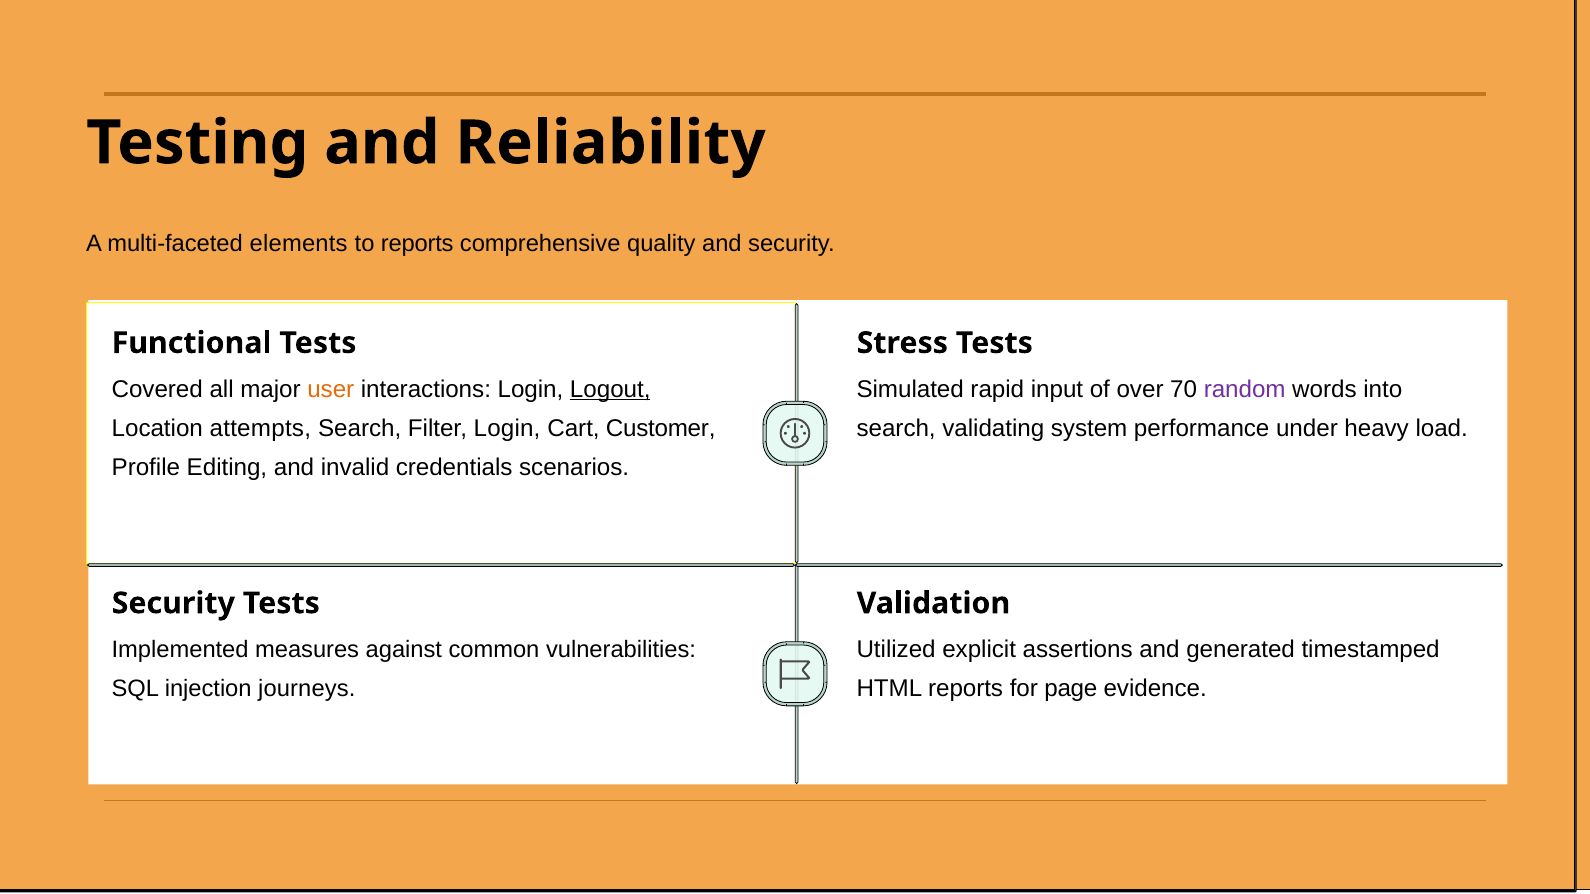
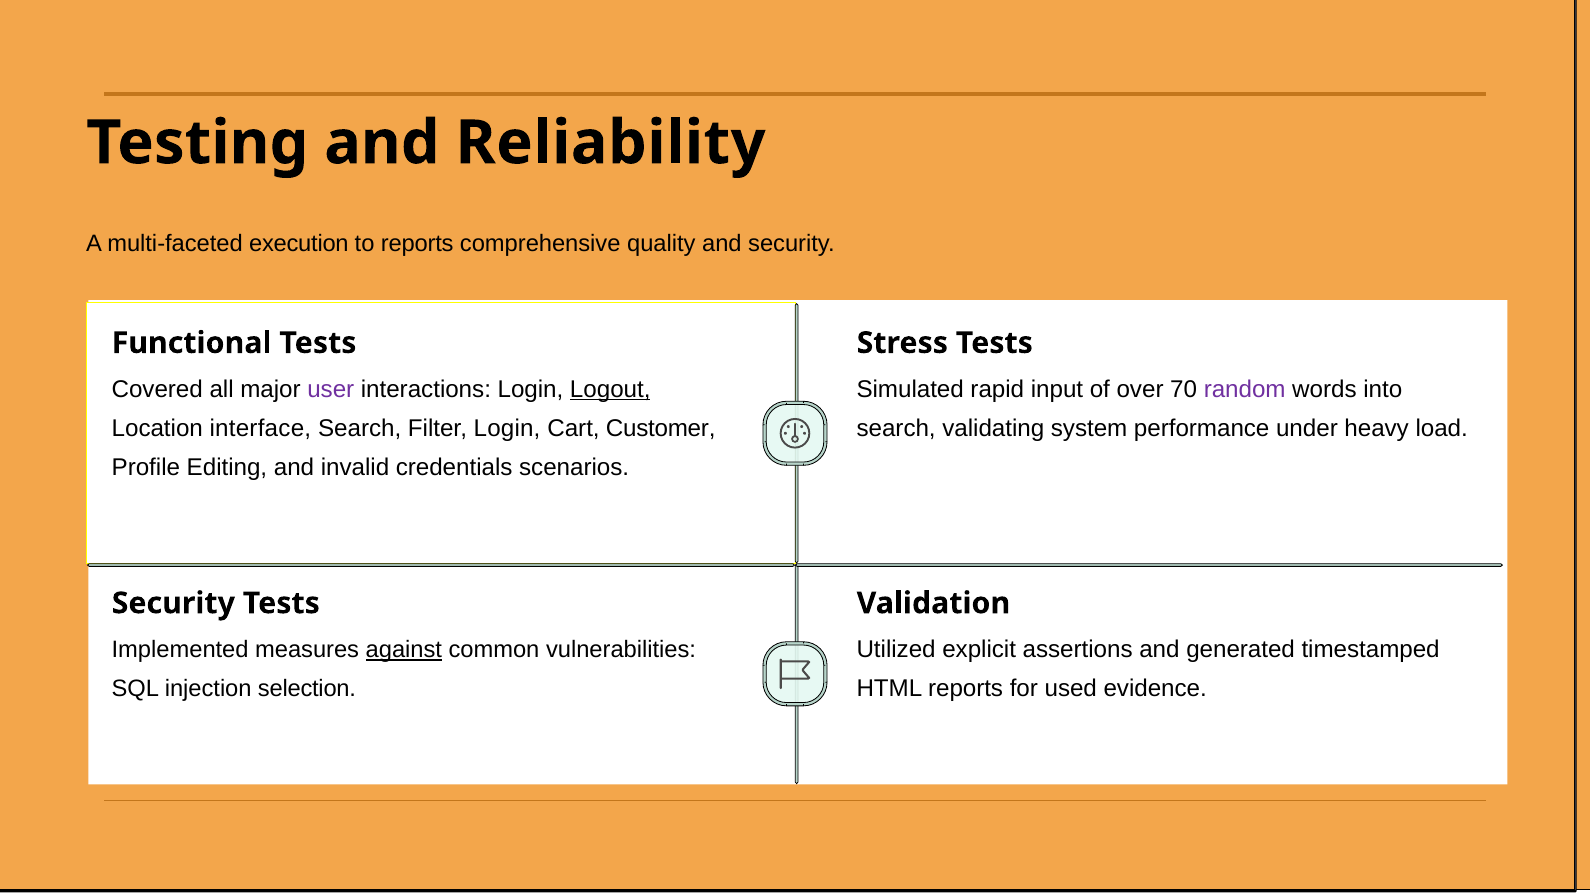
elements: elements -> execution (299, 244)
user colour: orange -> purple (331, 390)
attempts: attempts -> interface (260, 429)
against underline: none -> present (404, 650)
page: page -> used (1071, 689)
journeys: journeys -> selection (307, 689)
